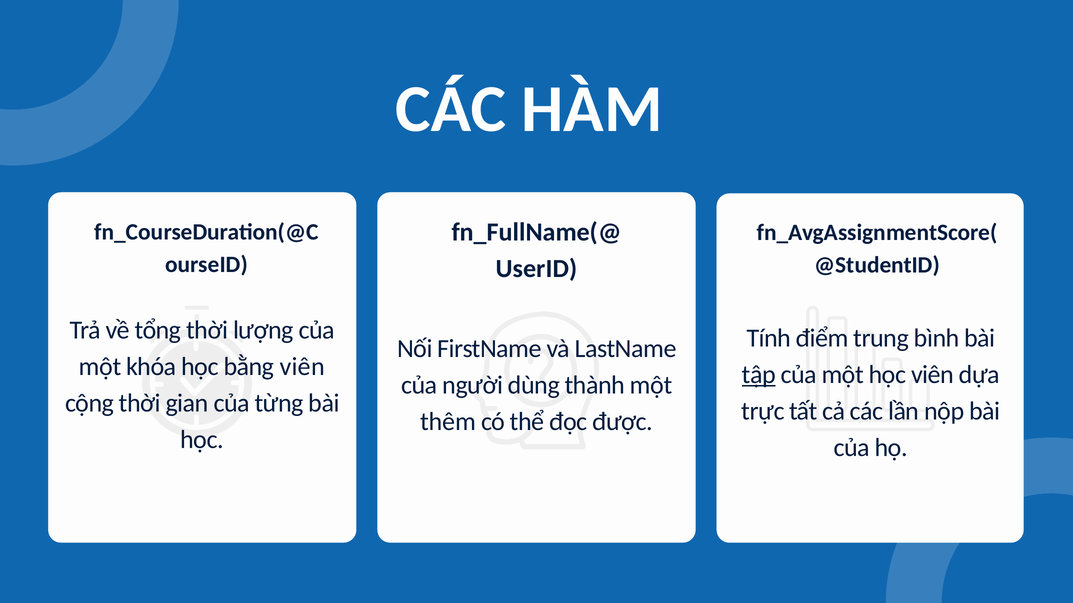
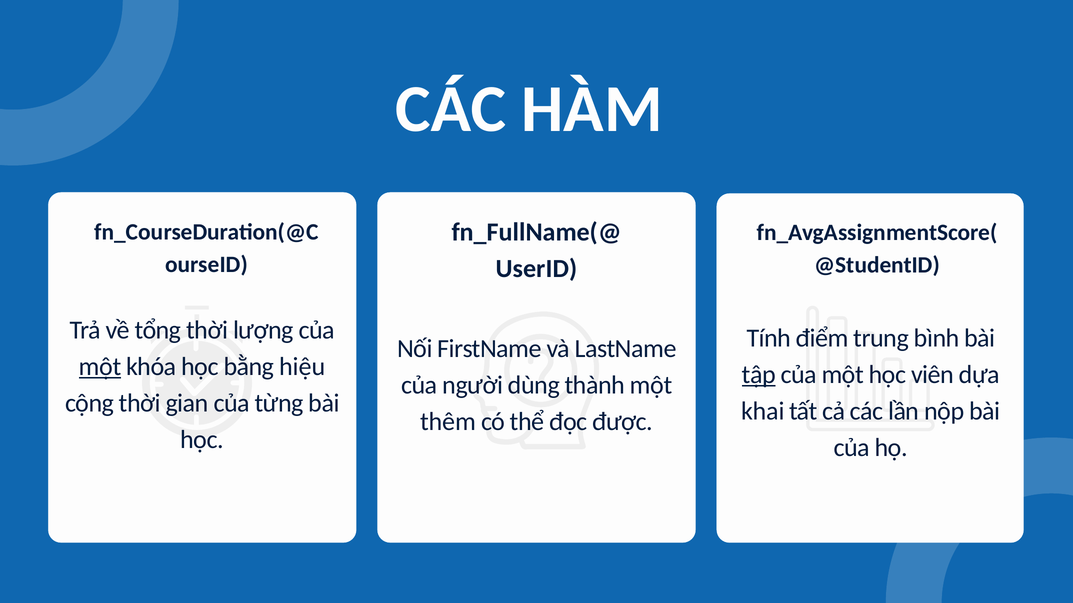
một underline: none -> present (100, 367)
viên: viên -> hiệu (302, 367)
trực: trực -> khai (763, 411)
